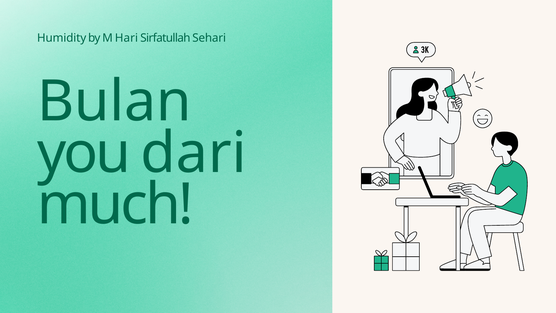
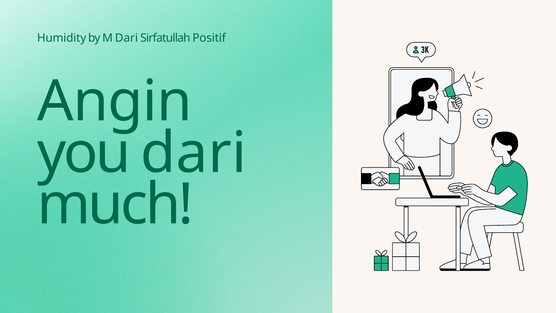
M Hari: Hari -> Dari (126, 38)
Sehari: Sehari -> Positif (209, 38)
Bulan: Bulan -> Angin (115, 102)
